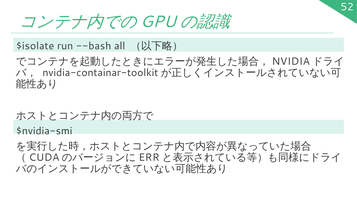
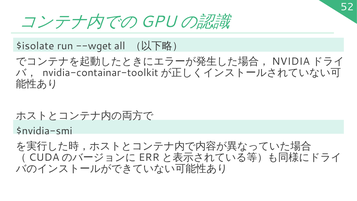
--bash: --bash -> --wget (94, 46)
